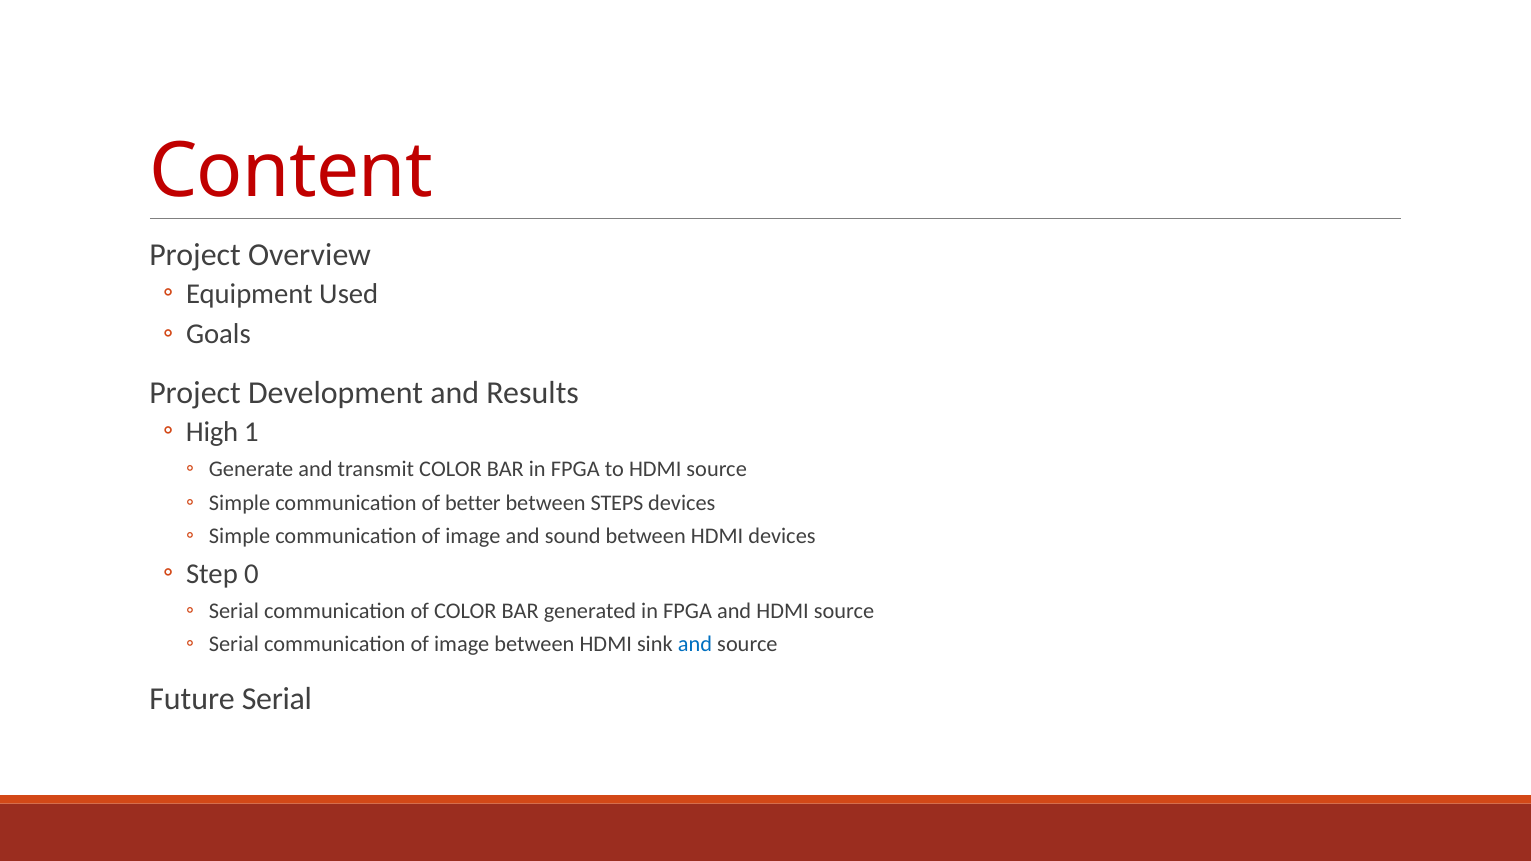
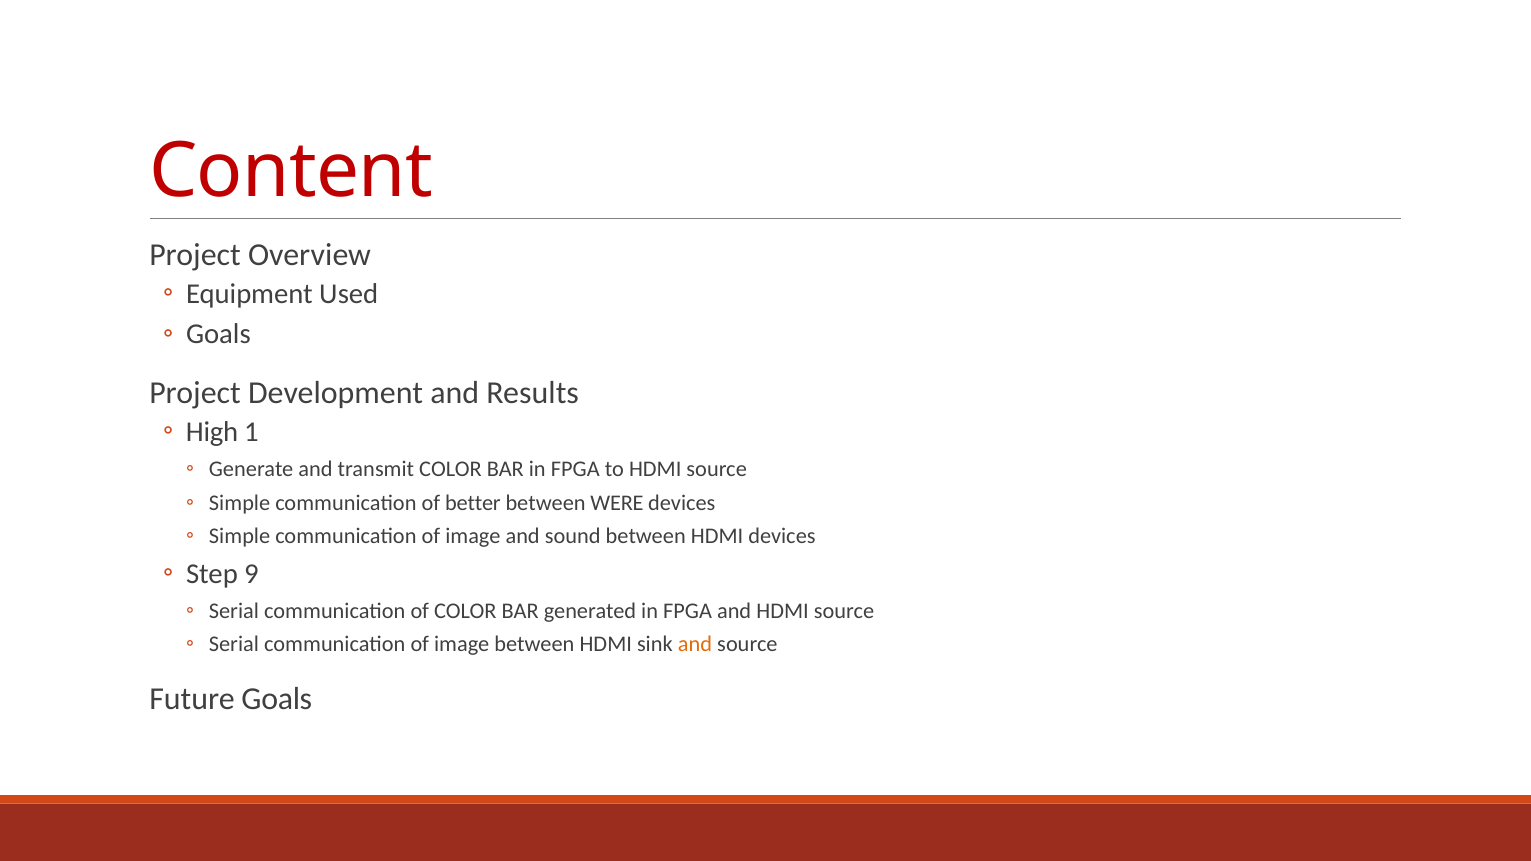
STEPS: STEPS -> WERE (617, 503)
0: 0 -> 9 (251, 574)
and colour: blue -> orange (695, 645)
Future Serial: Serial -> Goals (277, 699)
